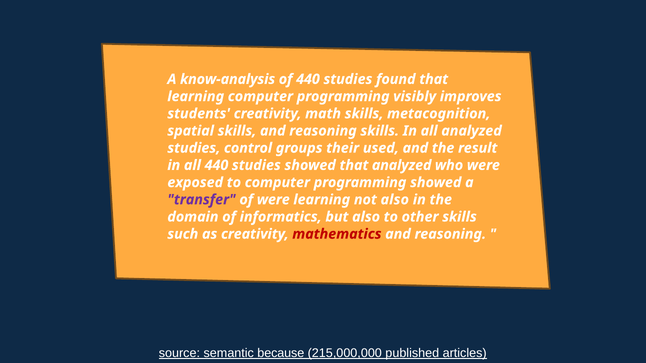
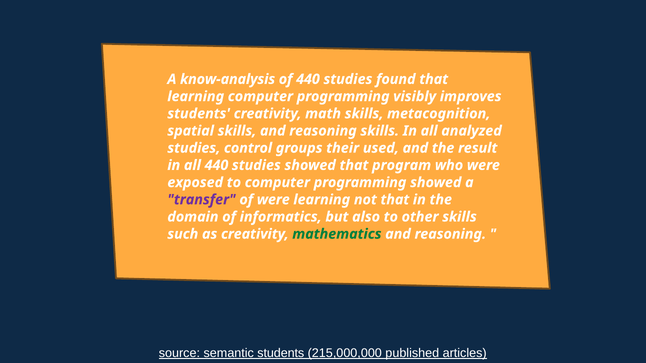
that analyzed: analyzed -> program (402, 165)
not also: also -> that (395, 200)
mathematics colour: red -> green (337, 234)
semantic because: because -> students (281, 353)
